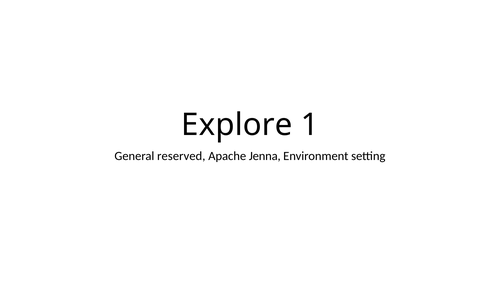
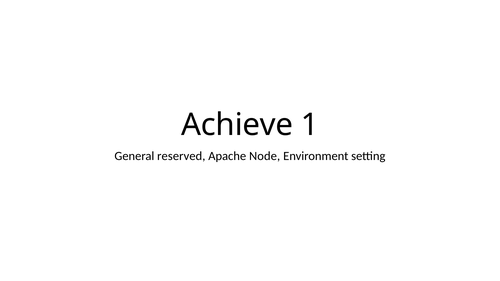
Explore: Explore -> Achieve (237, 125)
Jenna: Jenna -> Node (265, 156)
